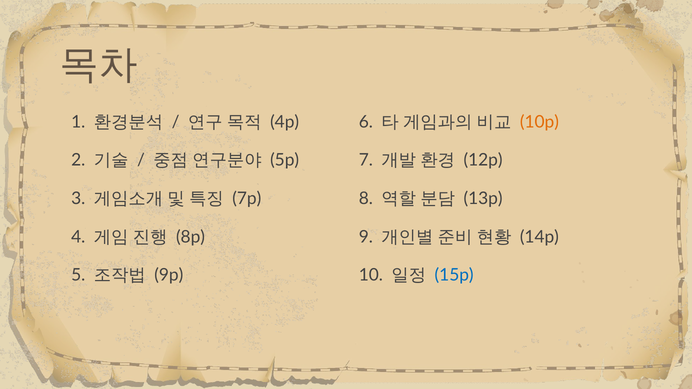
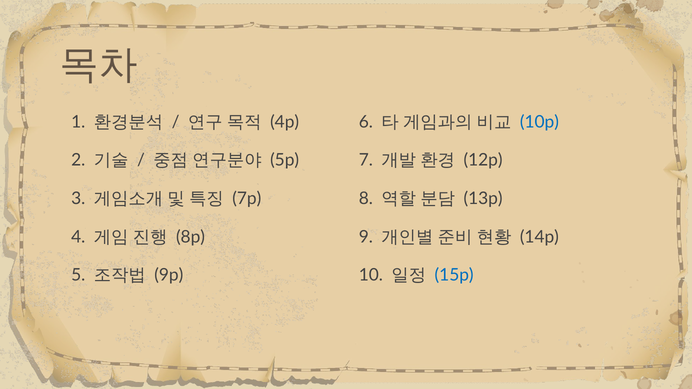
10p colour: orange -> blue (539, 122)
